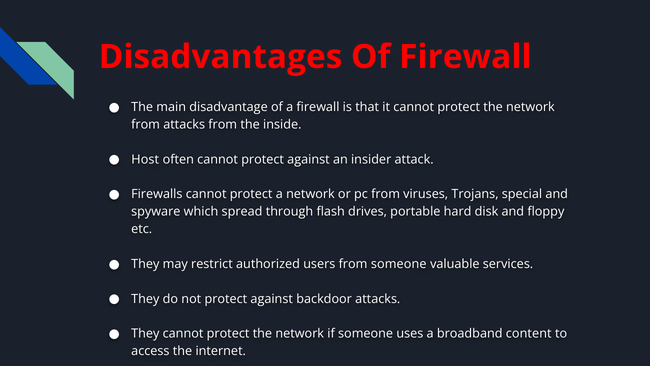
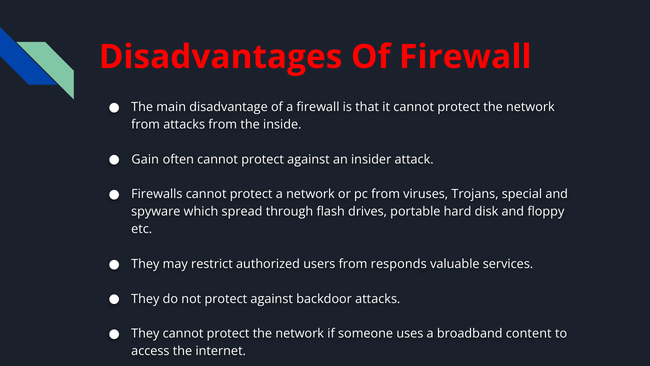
Host: Host -> Gain (145, 159)
from someone: someone -> responds (399, 264)
